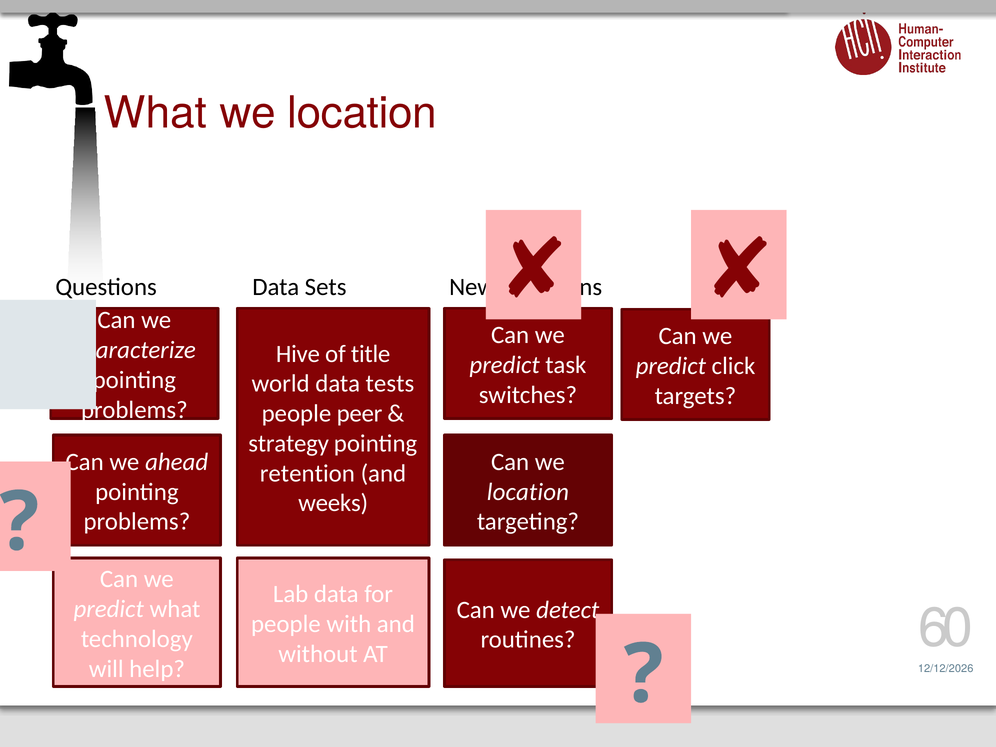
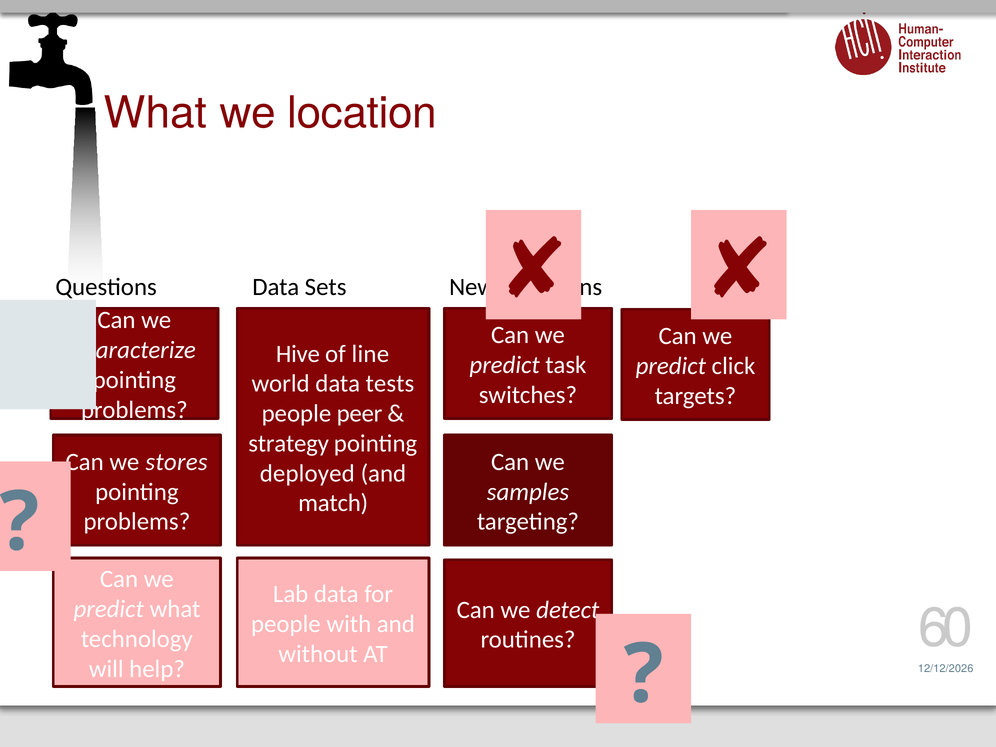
title: title -> line (370, 354)
ahead: ahead -> stores (177, 462)
retention: retention -> deployed (307, 473)
location: location -> samples (528, 492)
weeks: weeks -> match (333, 503)
